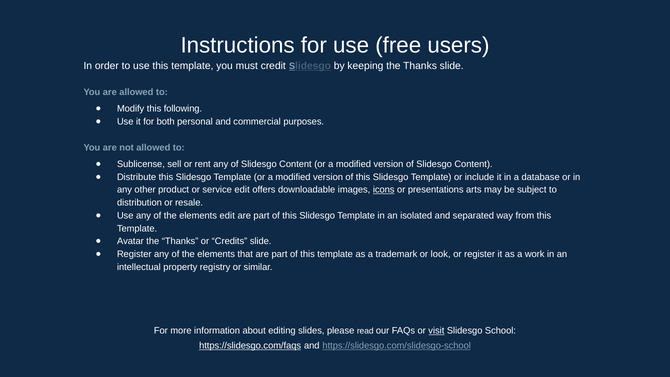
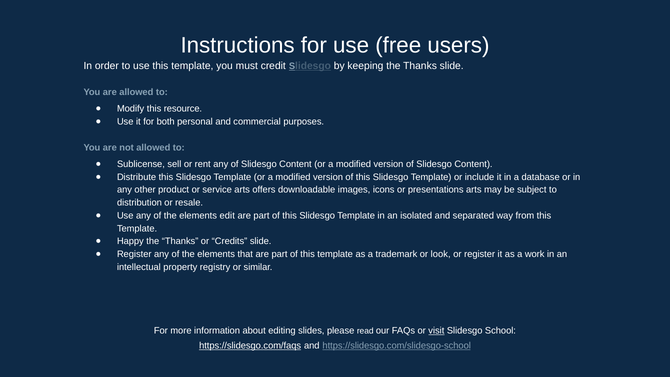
following: following -> resource (183, 109)
service edit: edit -> arts (242, 190)
icons underline: present -> none (384, 190)
Avatar: Avatar -> Happy (130, 241)
